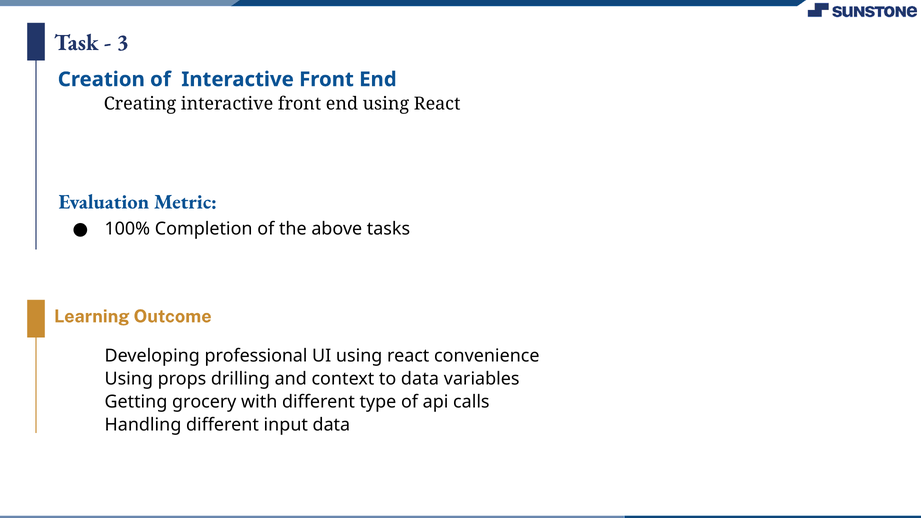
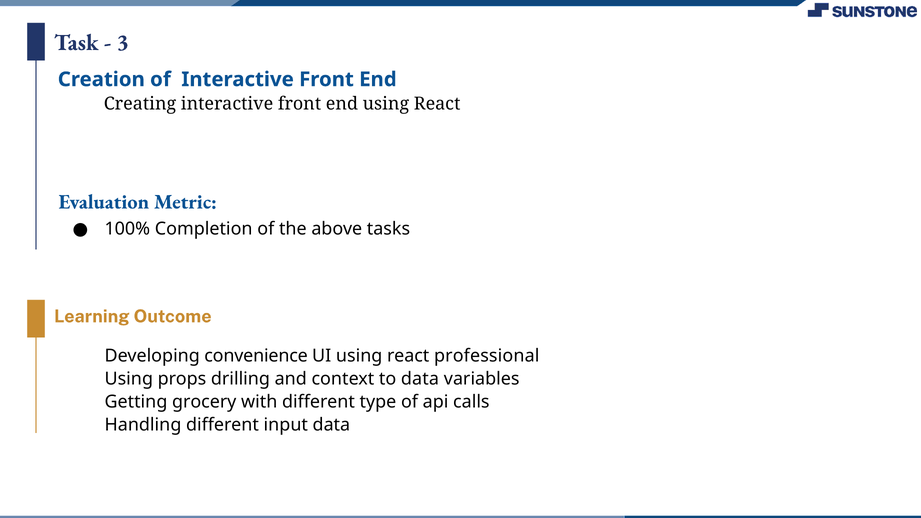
professional: professional -> convenience (256, 356)
convenience: convenience -> professional (487, 356)
